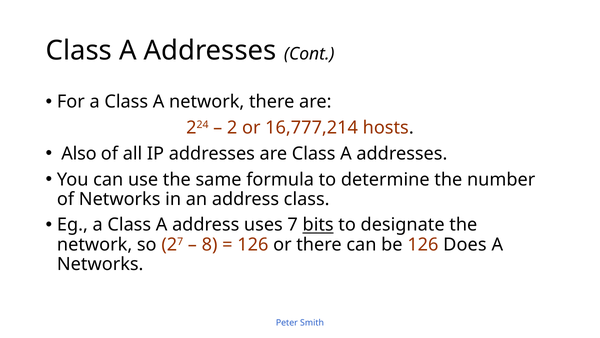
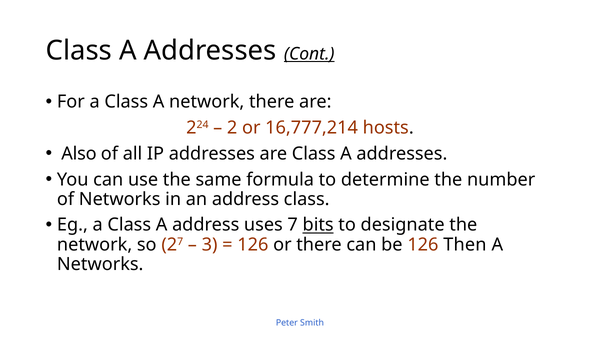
Cont underline: none -> present (309, 54)
8: 8 -> 3 (210, 244)
Does: Does -> Then (465, 244)
